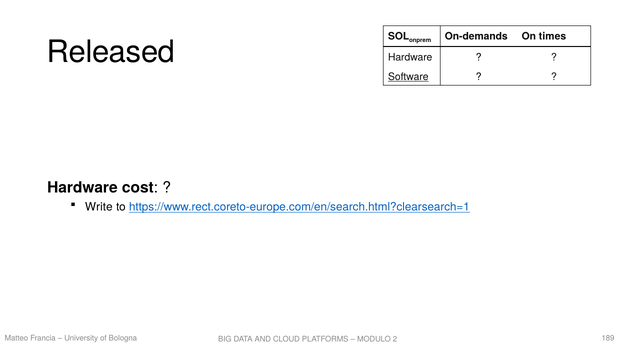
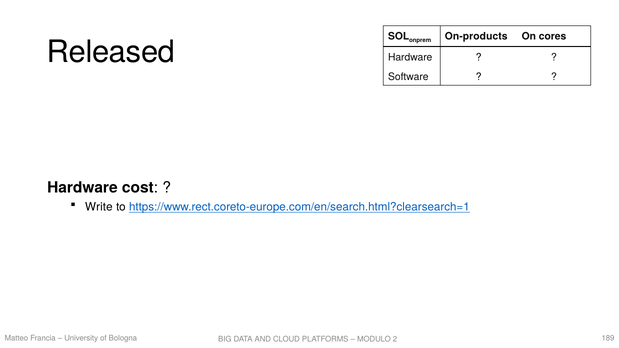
On-demands: On-demands -> On-products (476, 36)
times: times -> cores (553, 36)
Software underline: present -> none (408, 77)
